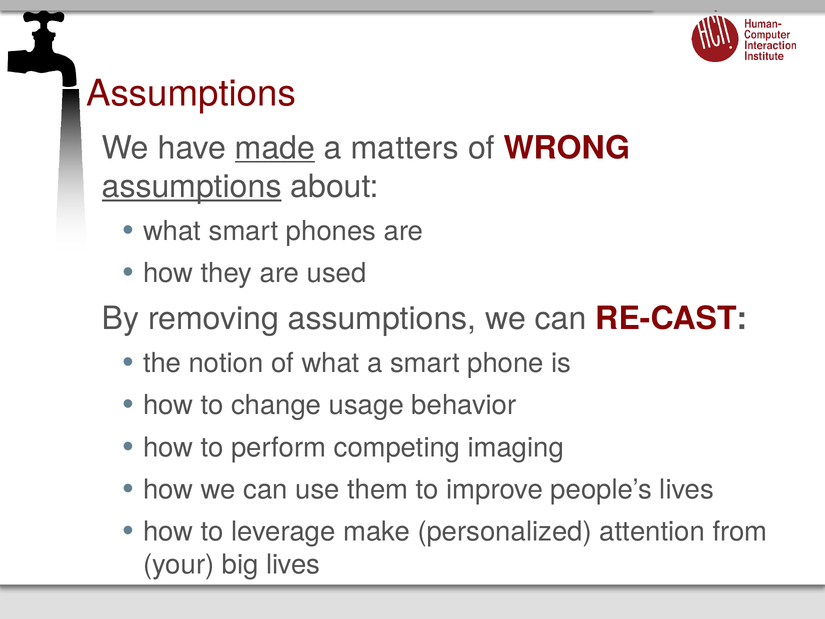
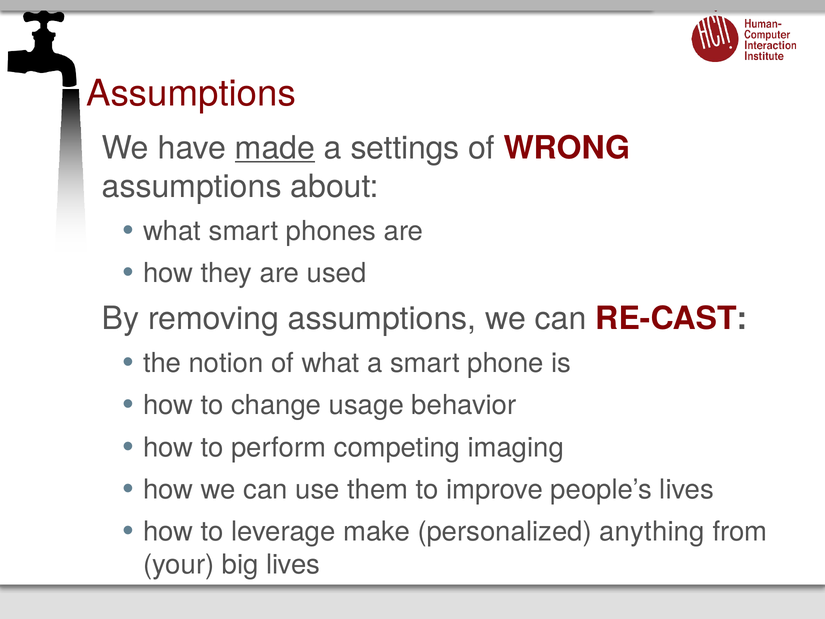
matters: matters -> settings (405, 148)
assumptions underline: present -> none (192, 186)
attention: attention -> anything (652, 532)
